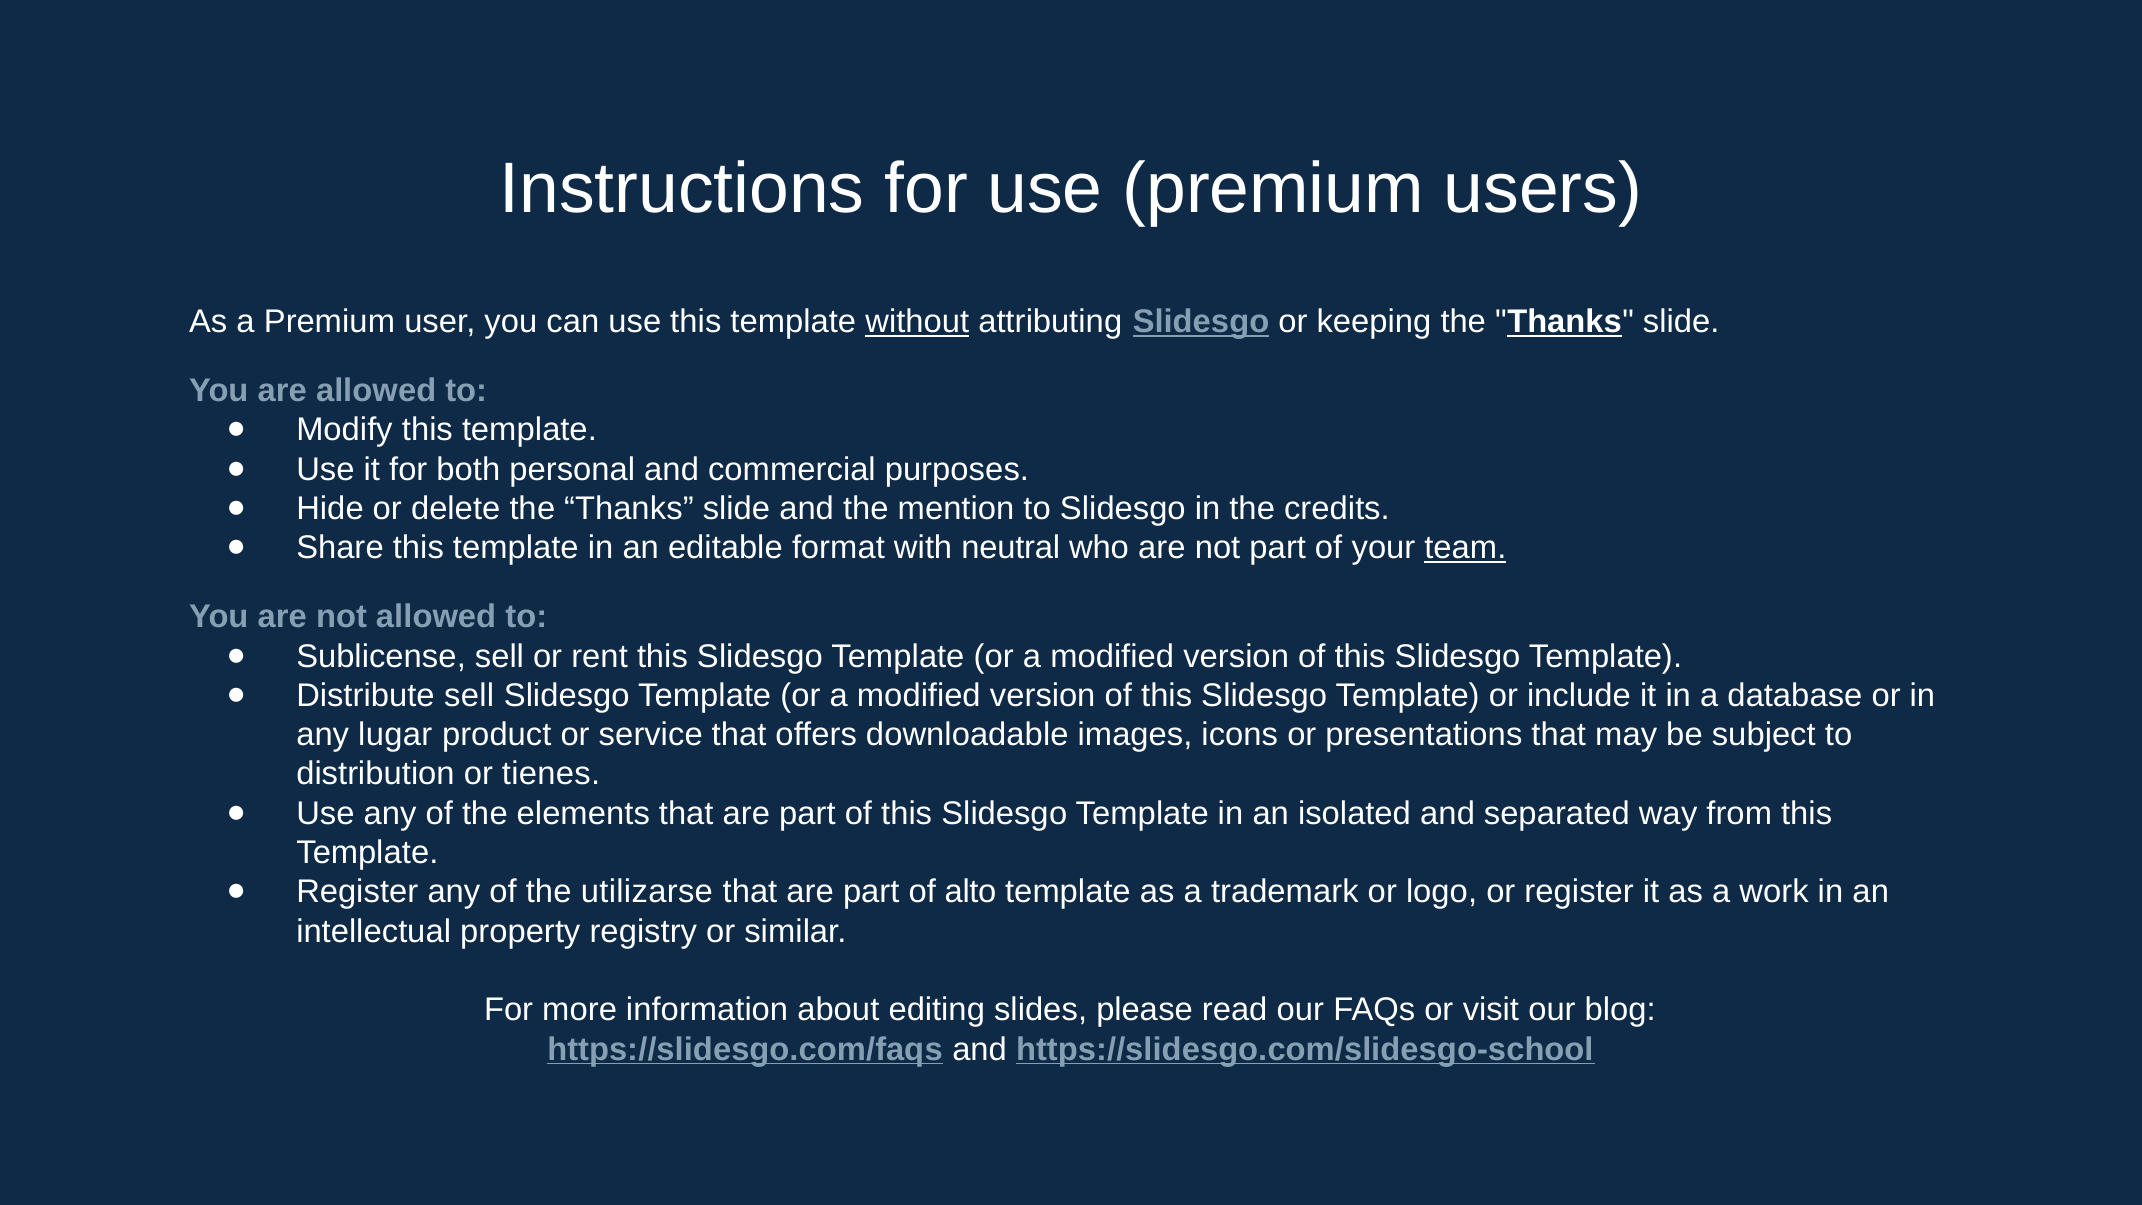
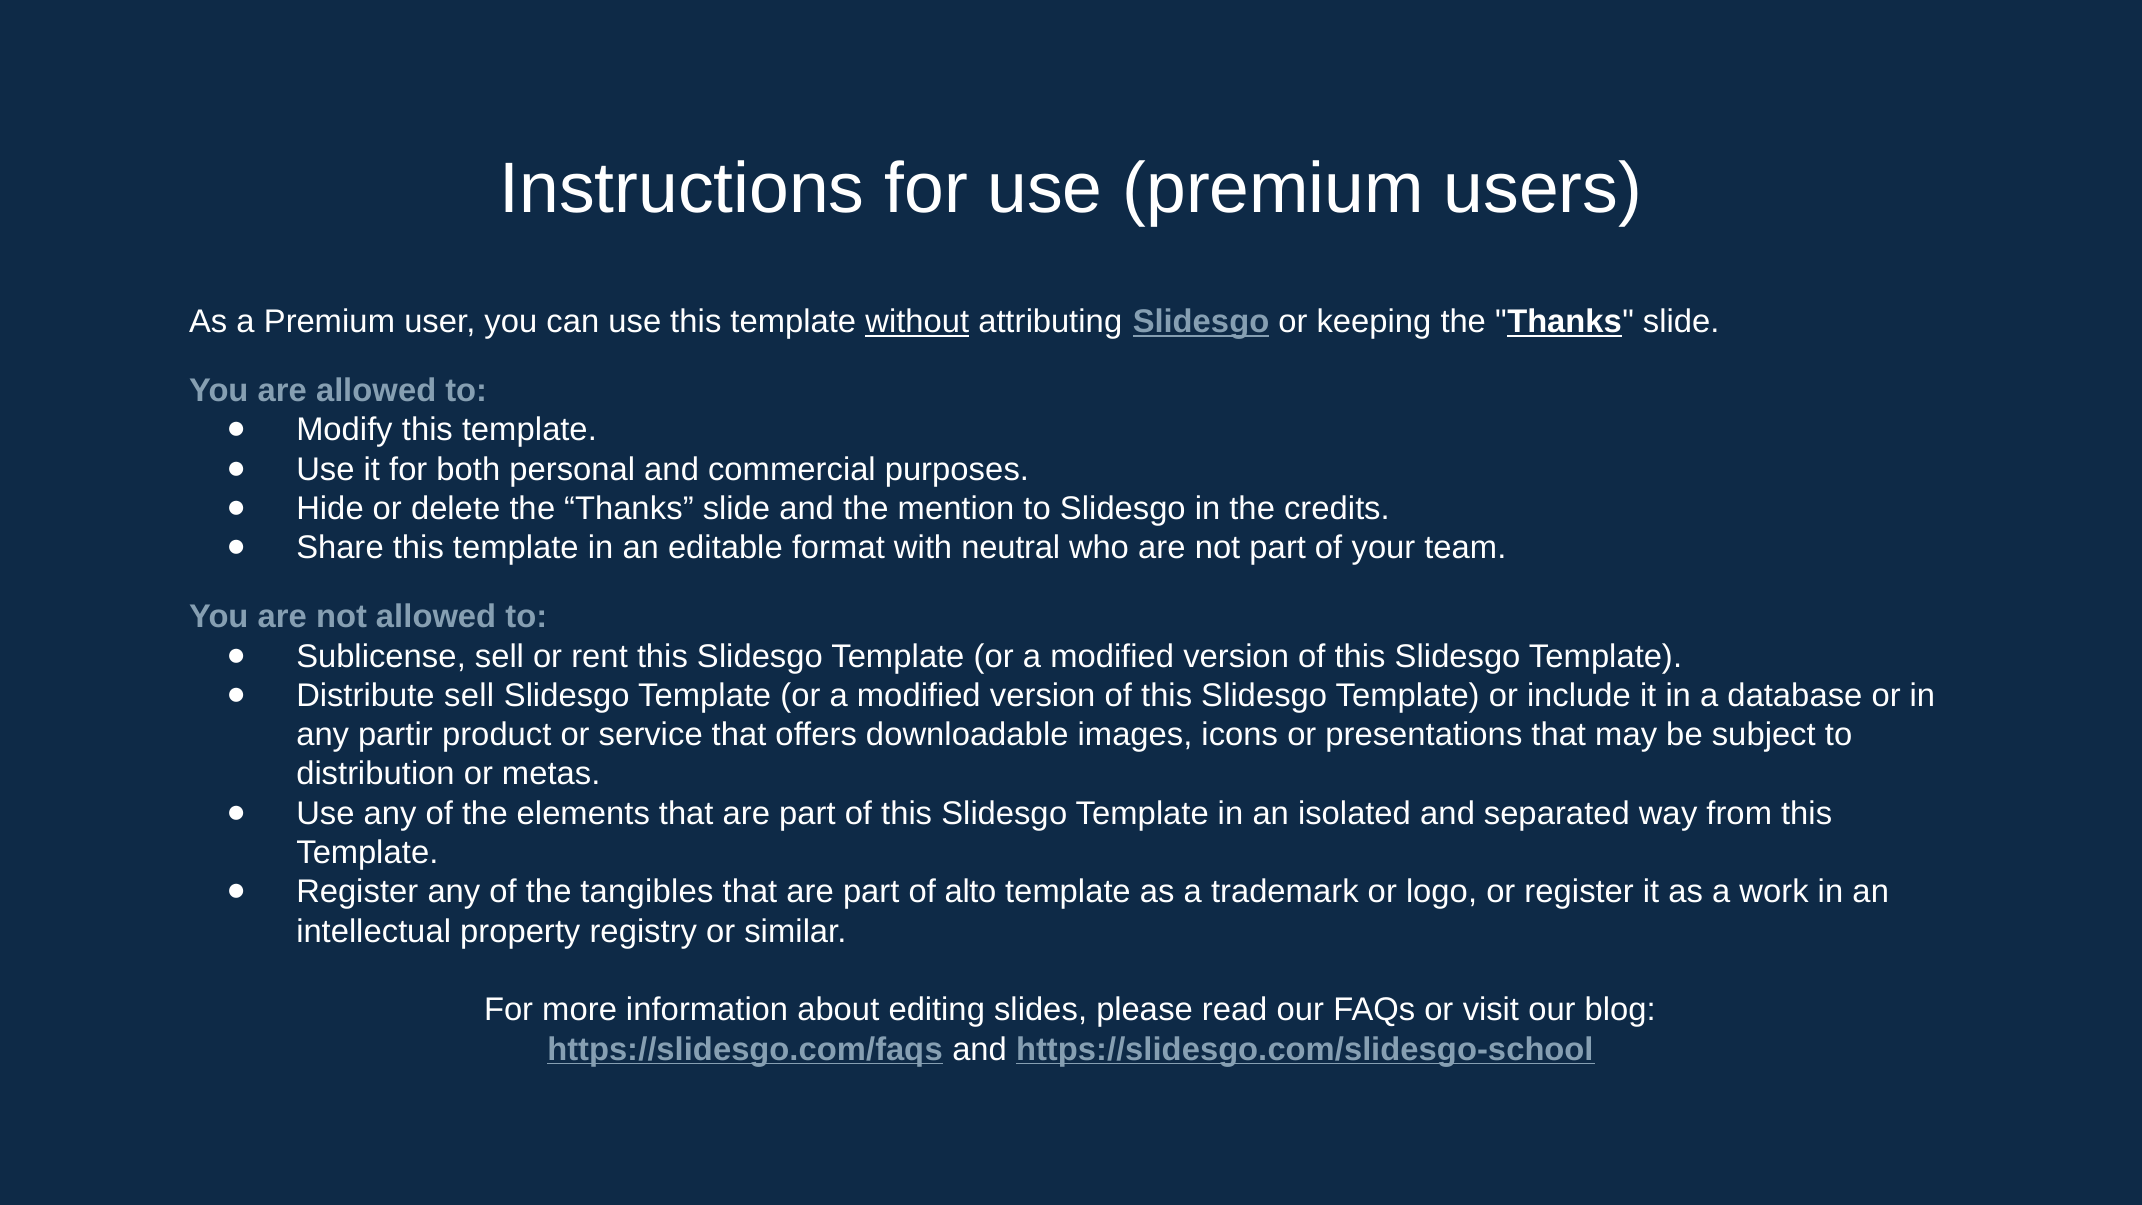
team underline: present -> none (1465, 548)
lugar: lugar -> partir (395, 735)
tienes: tienes -> metas (551, 774)
utilizarse: utilizarse -> tangibles (647, 892)
